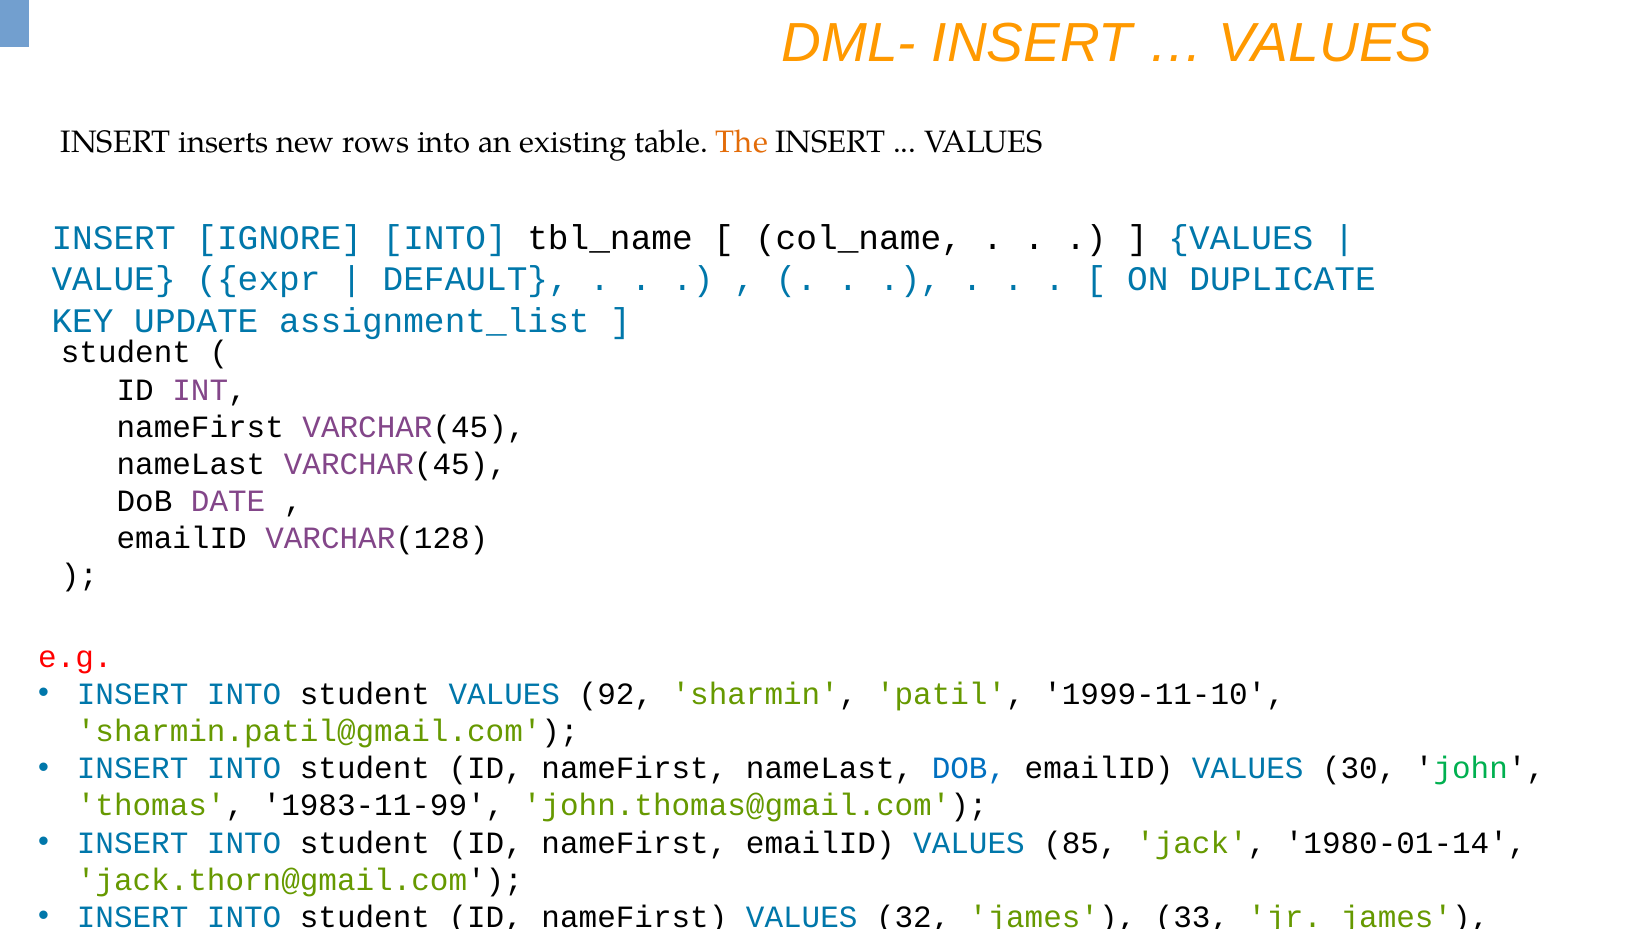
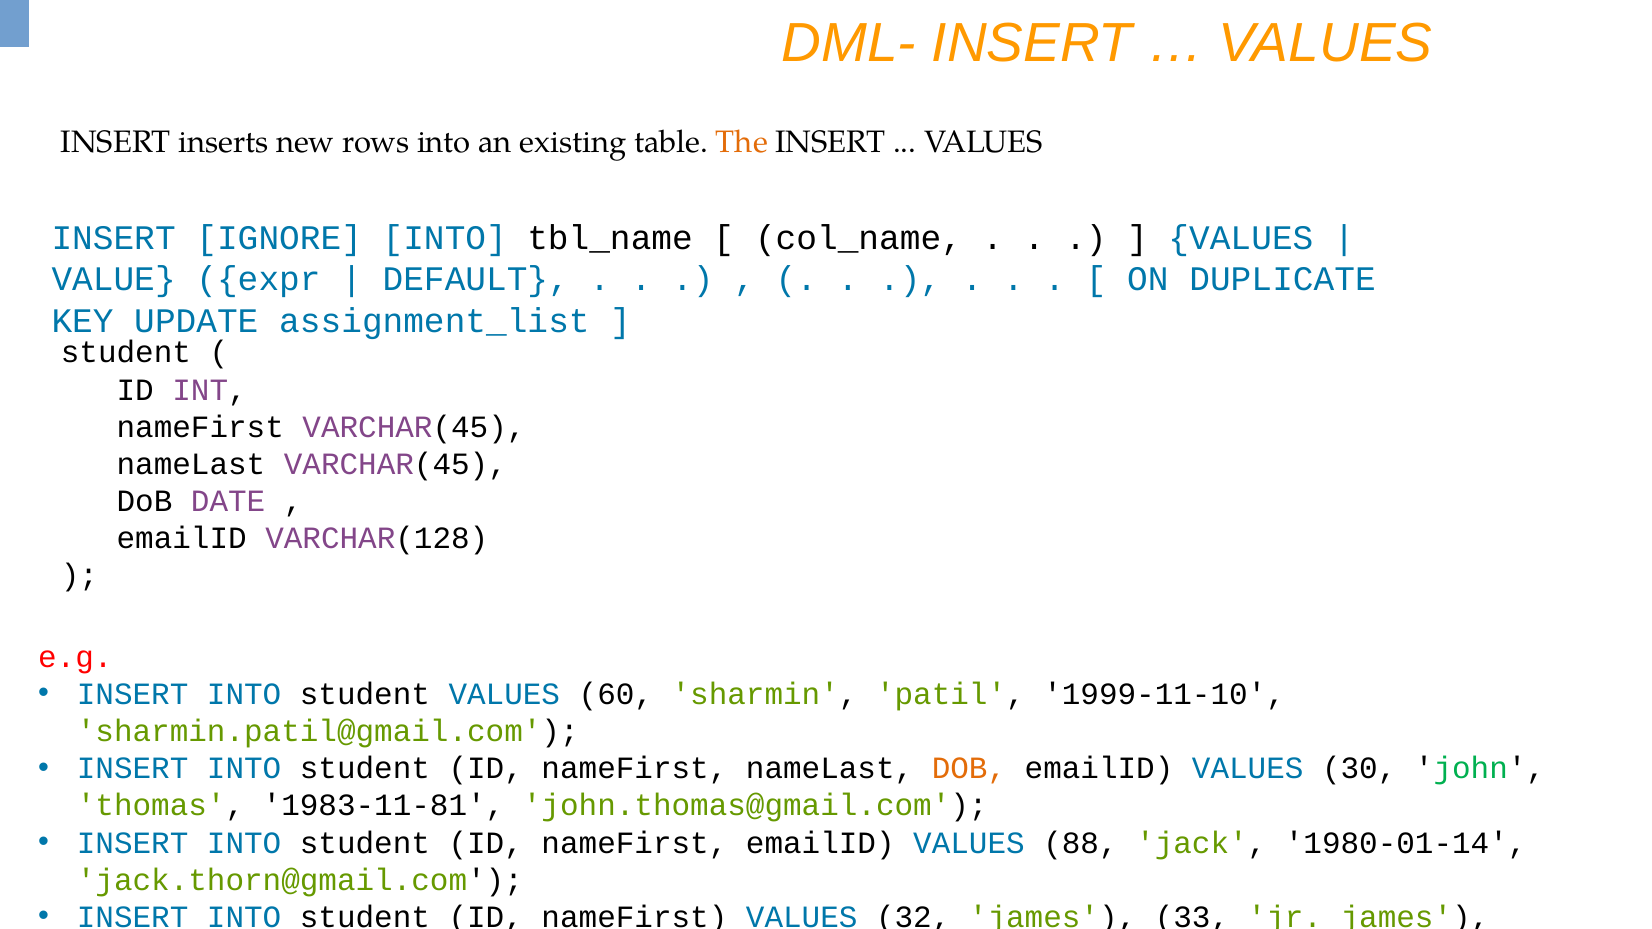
92: 92 -> 60 (616, 694)
DOB colour: blue -> orange (969, 769)
1983-11-99: 1983-11-99 -> 1983-11-81 (384, 806)
85: 85 -> 88 (1080, 843)
